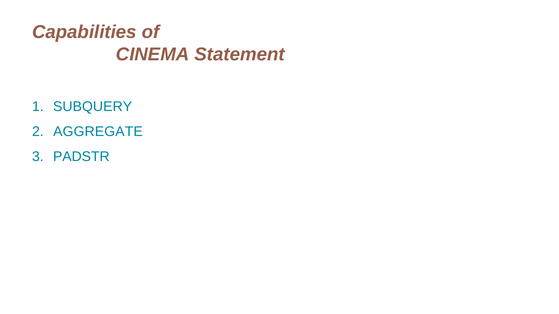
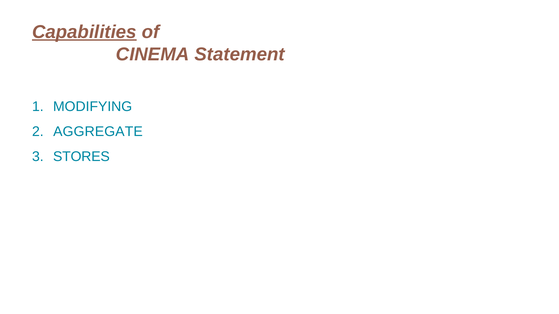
Capabilities underline: none -> present (84, 32)
SUBQUERY: SUBQUERY -> MODIFYING (93, 107)
PADSTR: PADSTR -> STORES (81, 157)
